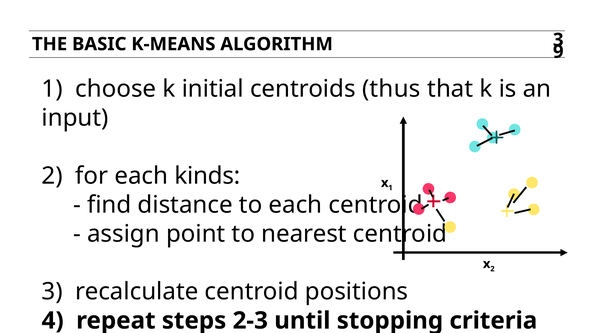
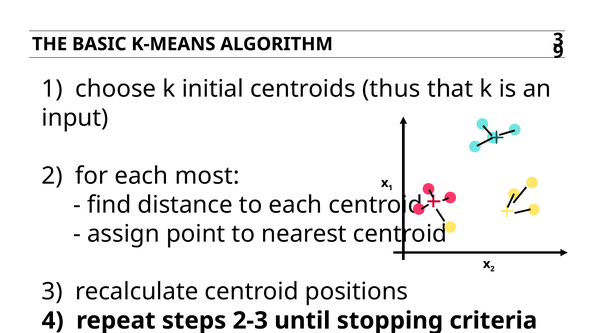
kinds: kinds -> most (207, 176)
